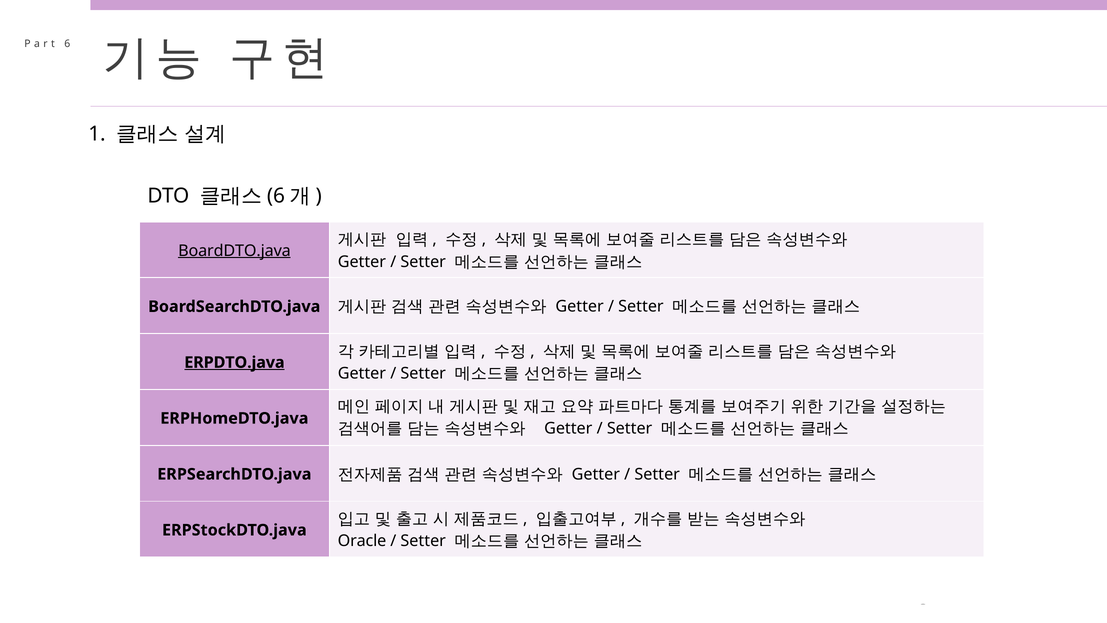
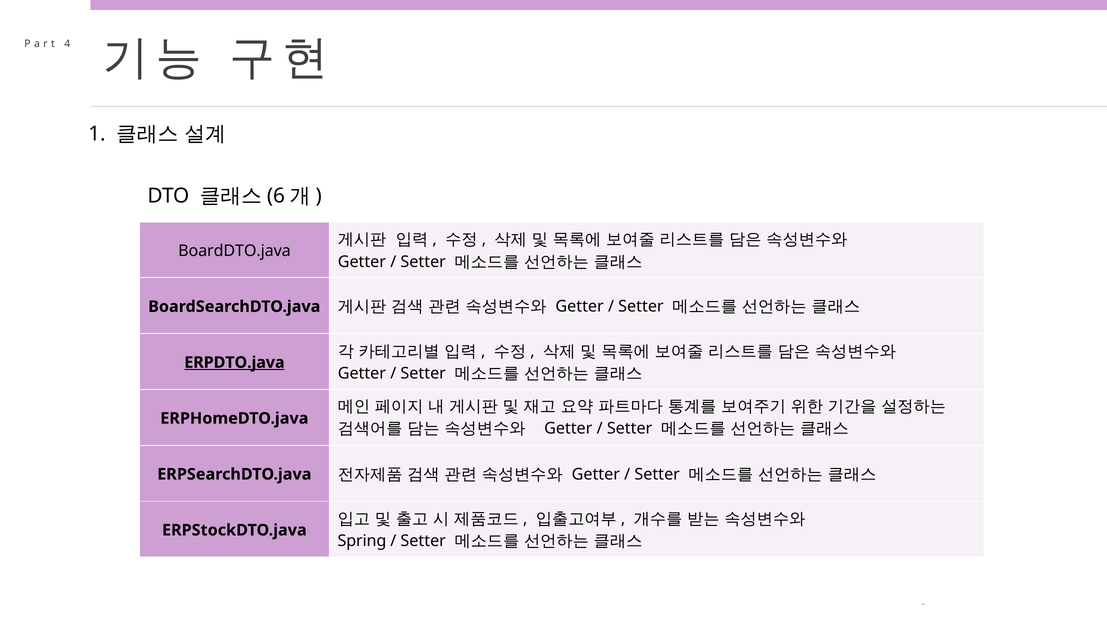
6: 6 -> 4 (67, 44)
BoardDTO.java underline: present -> none (234, 251)
Oracle: Oracle -> Spring (362, 541)
